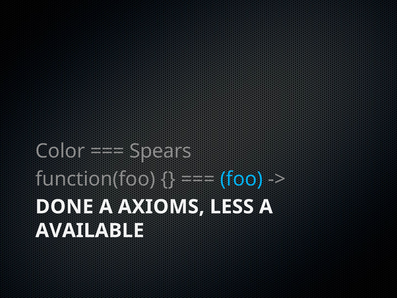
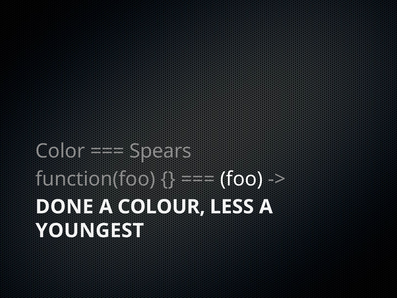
foo colour: light blue -> white (241, 179)
AXIOMS: AXIOMS -> COLOUR (161, 207)
AVAILABLE: AVAILABLE -> YOUNGEST (90, 230)
